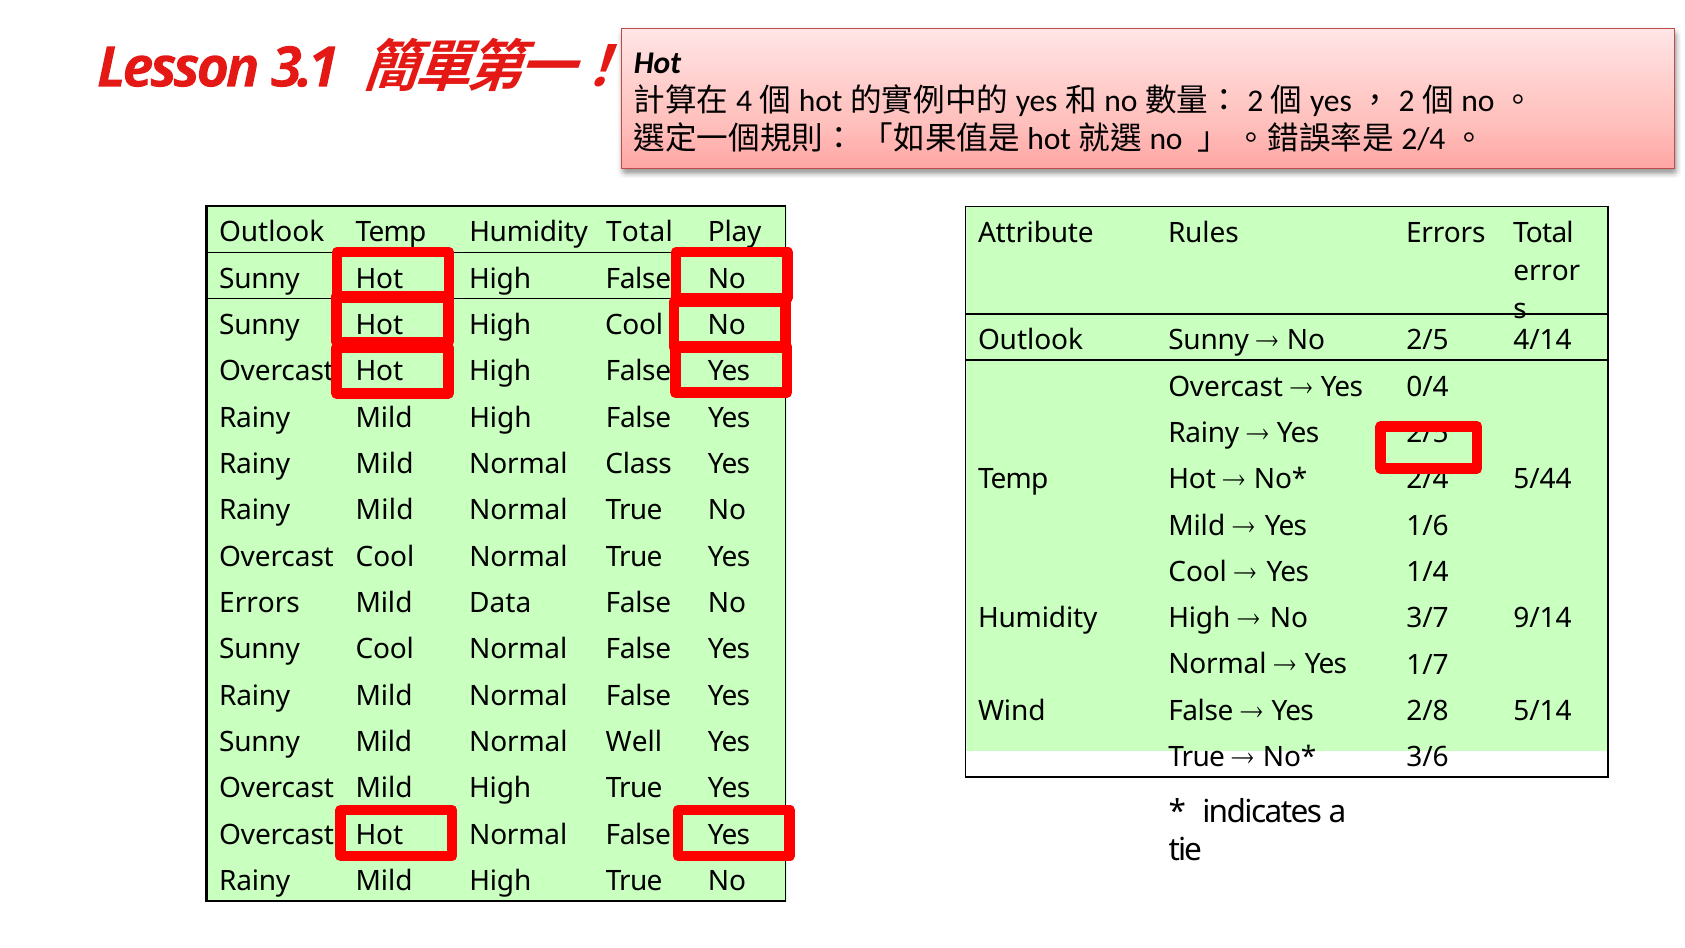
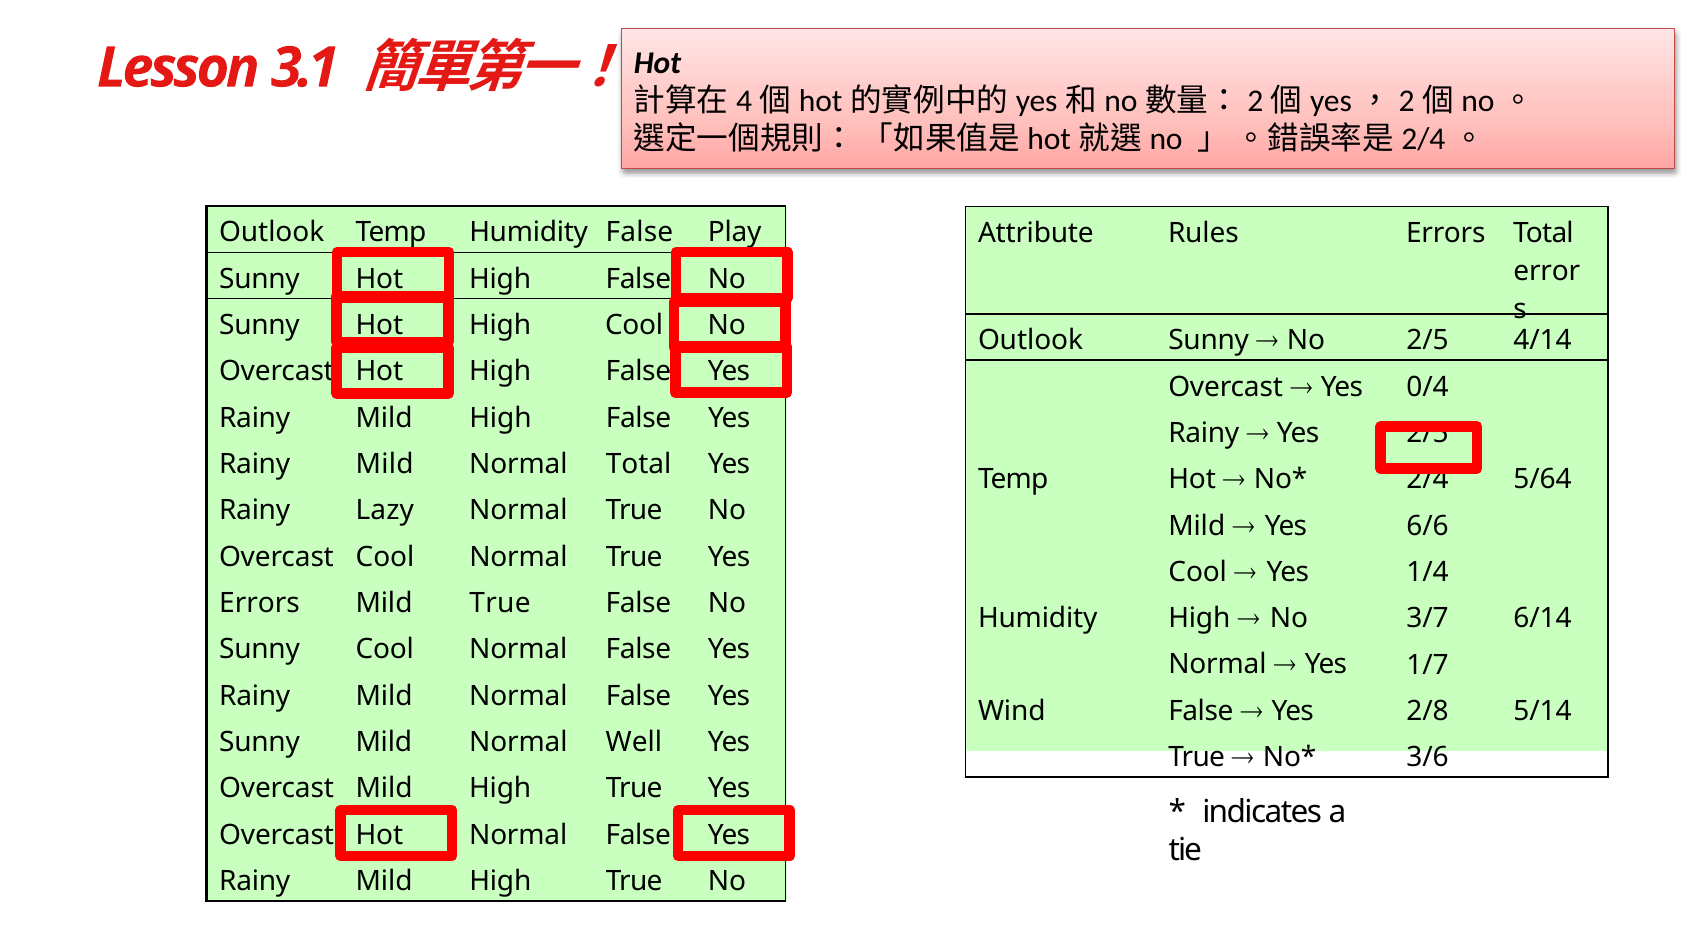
Humidity Total: Total -> False (639, 232)
Normal Class: Class -> Total (639, 464)
5/44: 5/44 -> 5/64 (1543, 480)
Mild: Mild -> Lazy (385, 511)
1/6: 1/6 -> 6/6 (1427, 526)
Mild Data: Data -> True (500, 603)
9/14: 9/14 -> 6/14 (1543, 618)
